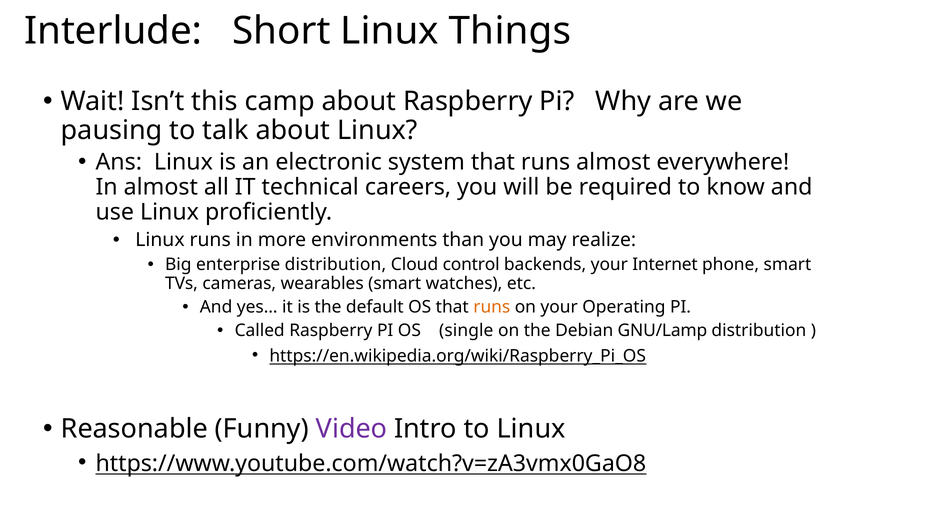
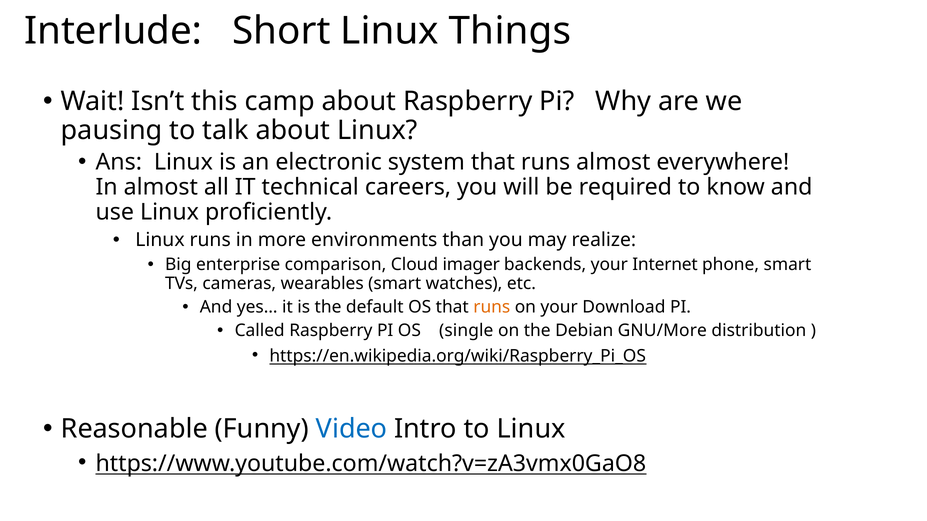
enterprise distribution: distribution -> comparison (336, 265)
control: control -> imager (471, 265)
Operating: Operating -> Download (624, 307)
GNU/Lamp: GNU/Lamp -> GNU/More (662, 331)
Video colour: purple -> blue (352, 429)
